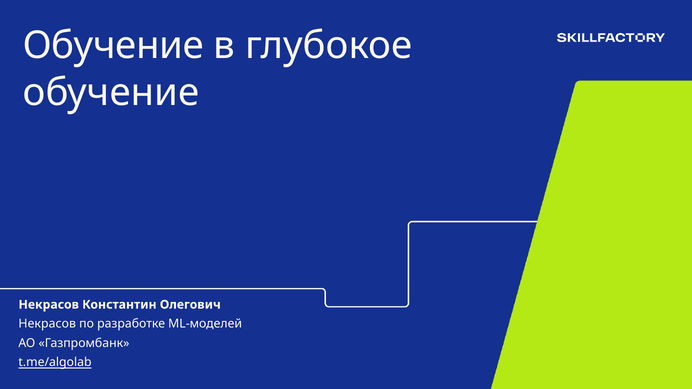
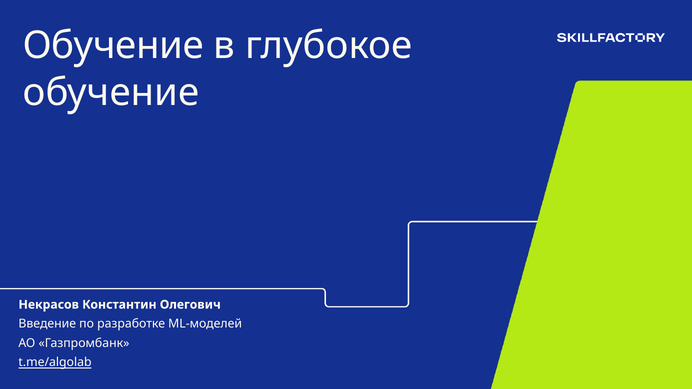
Некрасов: Некрасов -> Введение (47, 324)
